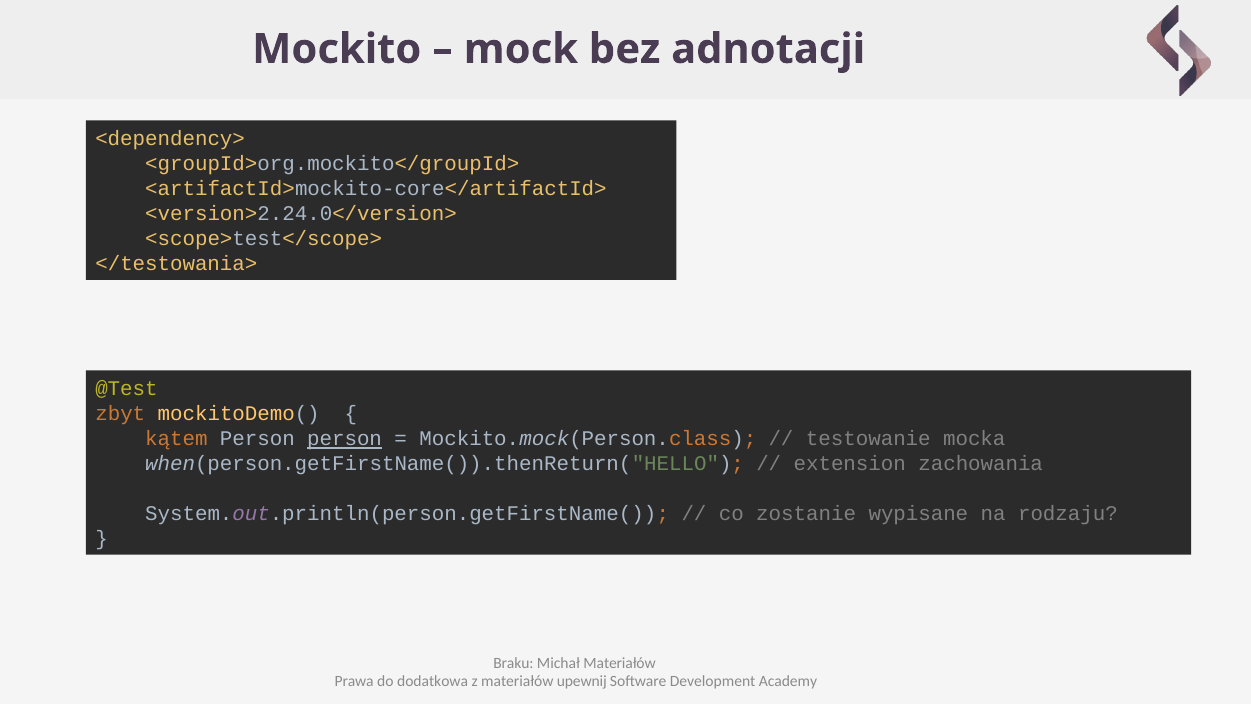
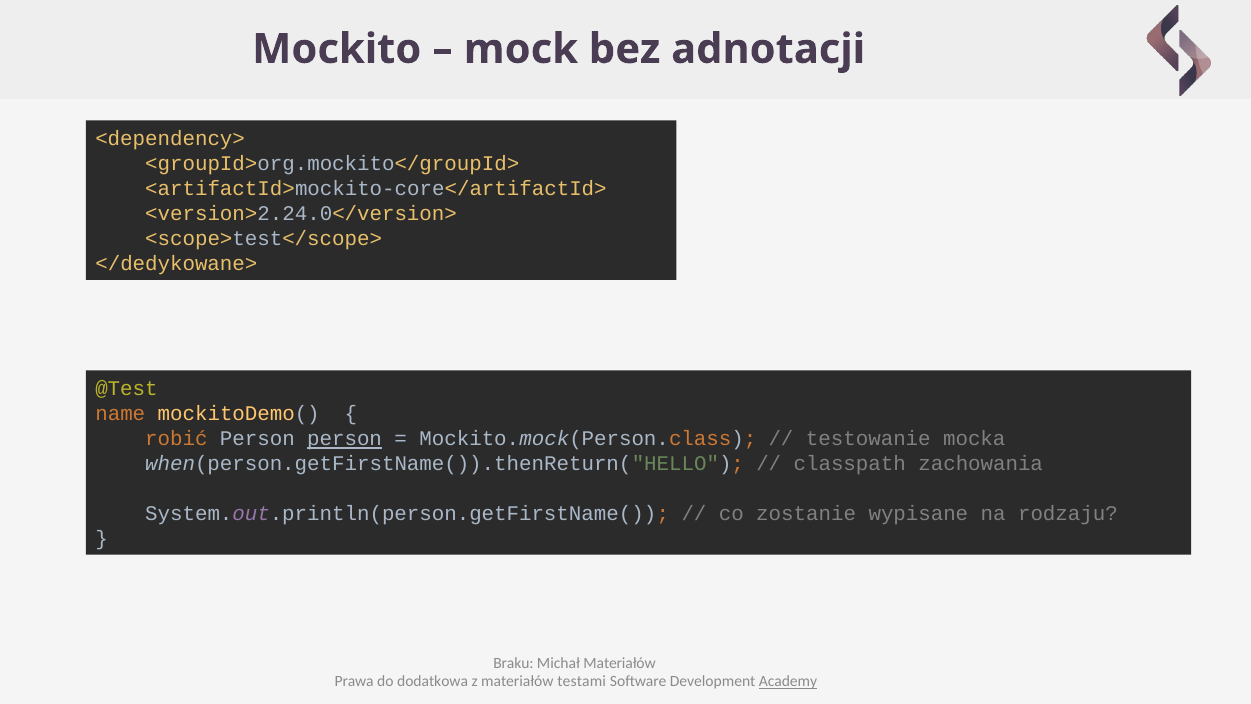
</testowania>: </testowania> -> </dedykowane> (176, 264)
zbyt: zbyt -> name (120, 414)
kątem: kątem -> robić (176, 439)
extension: extension -> classpath (850, 464)
upewnij: upewnij -> testami (582, 681)
Academy underline: none -> present (788, 681)
